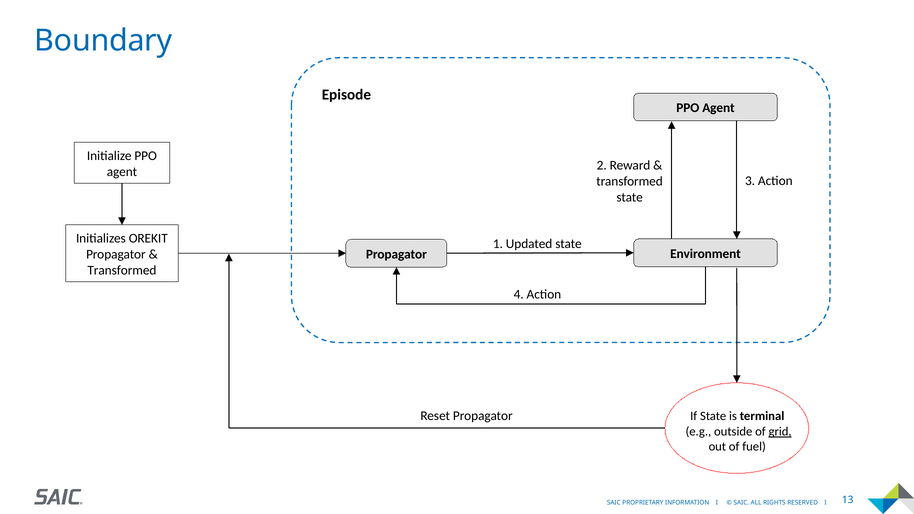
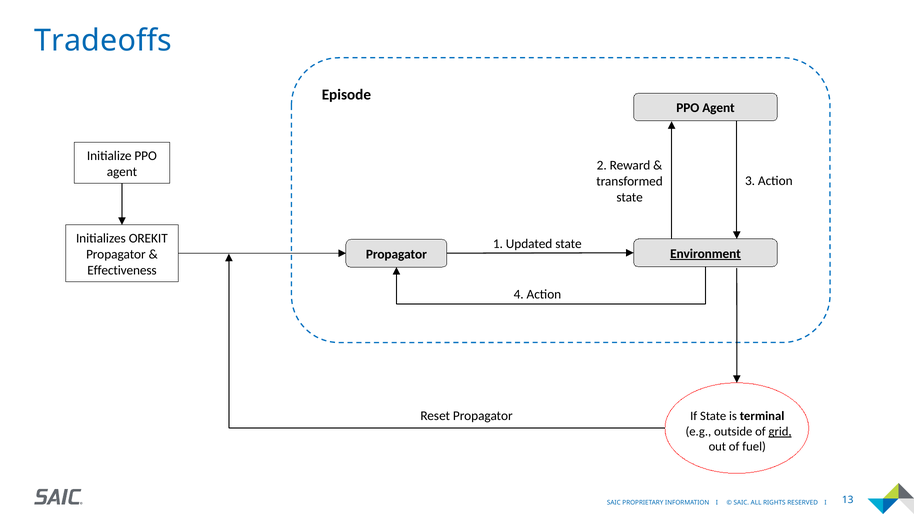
Boundary: Boundary -> Tradeoffs (103, 41)
Environment underline: none -> present (705, 254)
Transformed: Transformed -> Effectiveness (122, 270)
